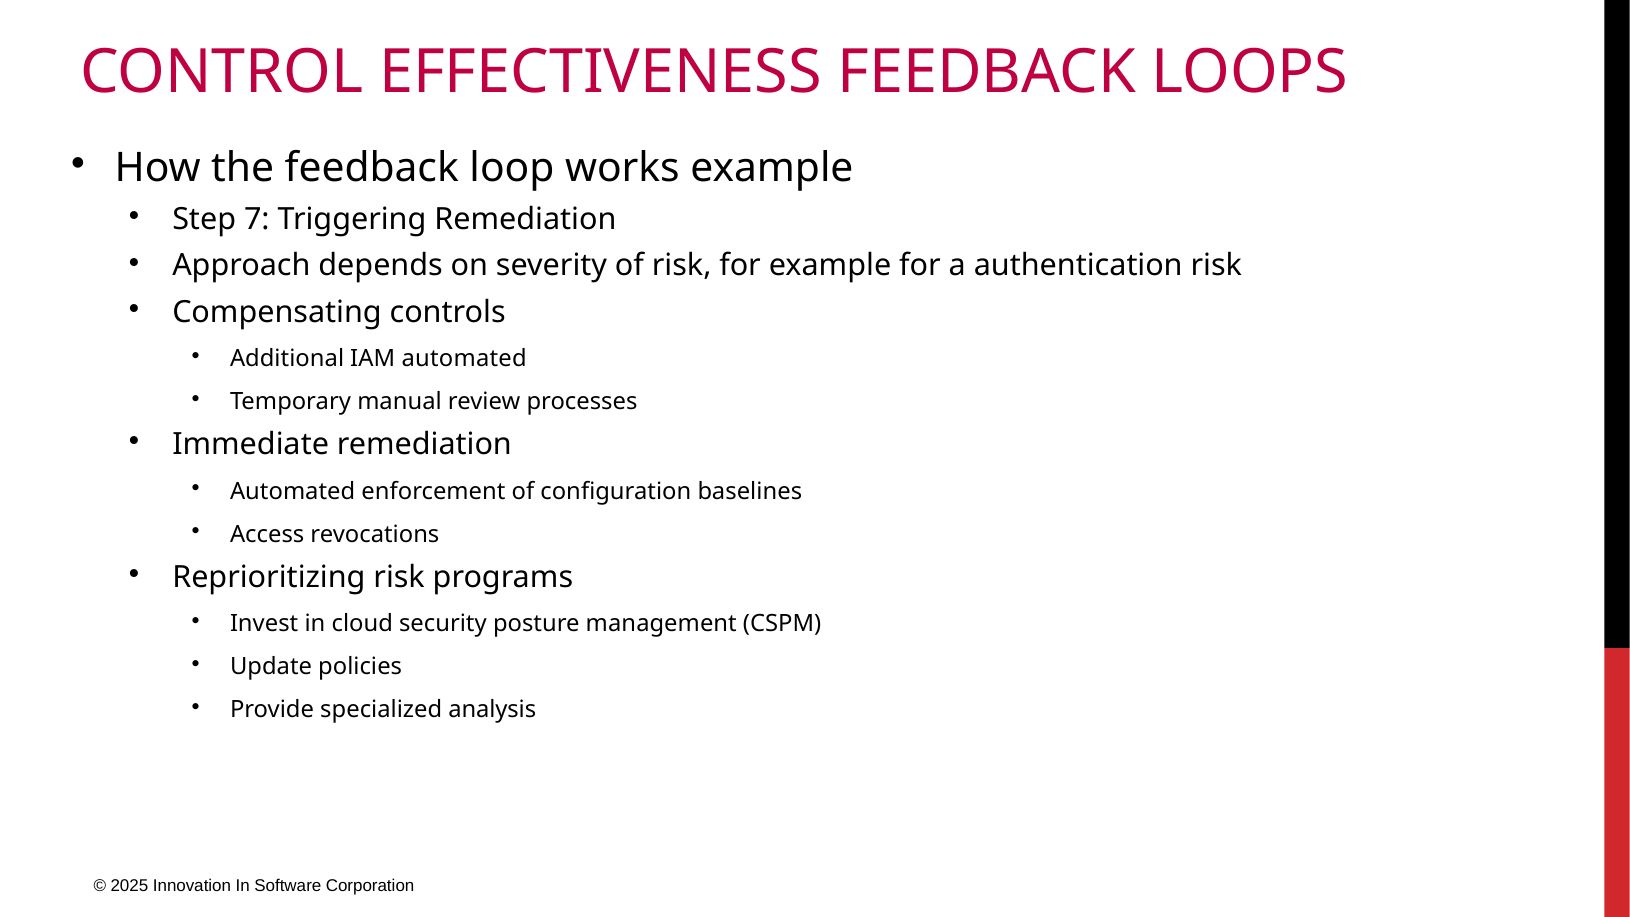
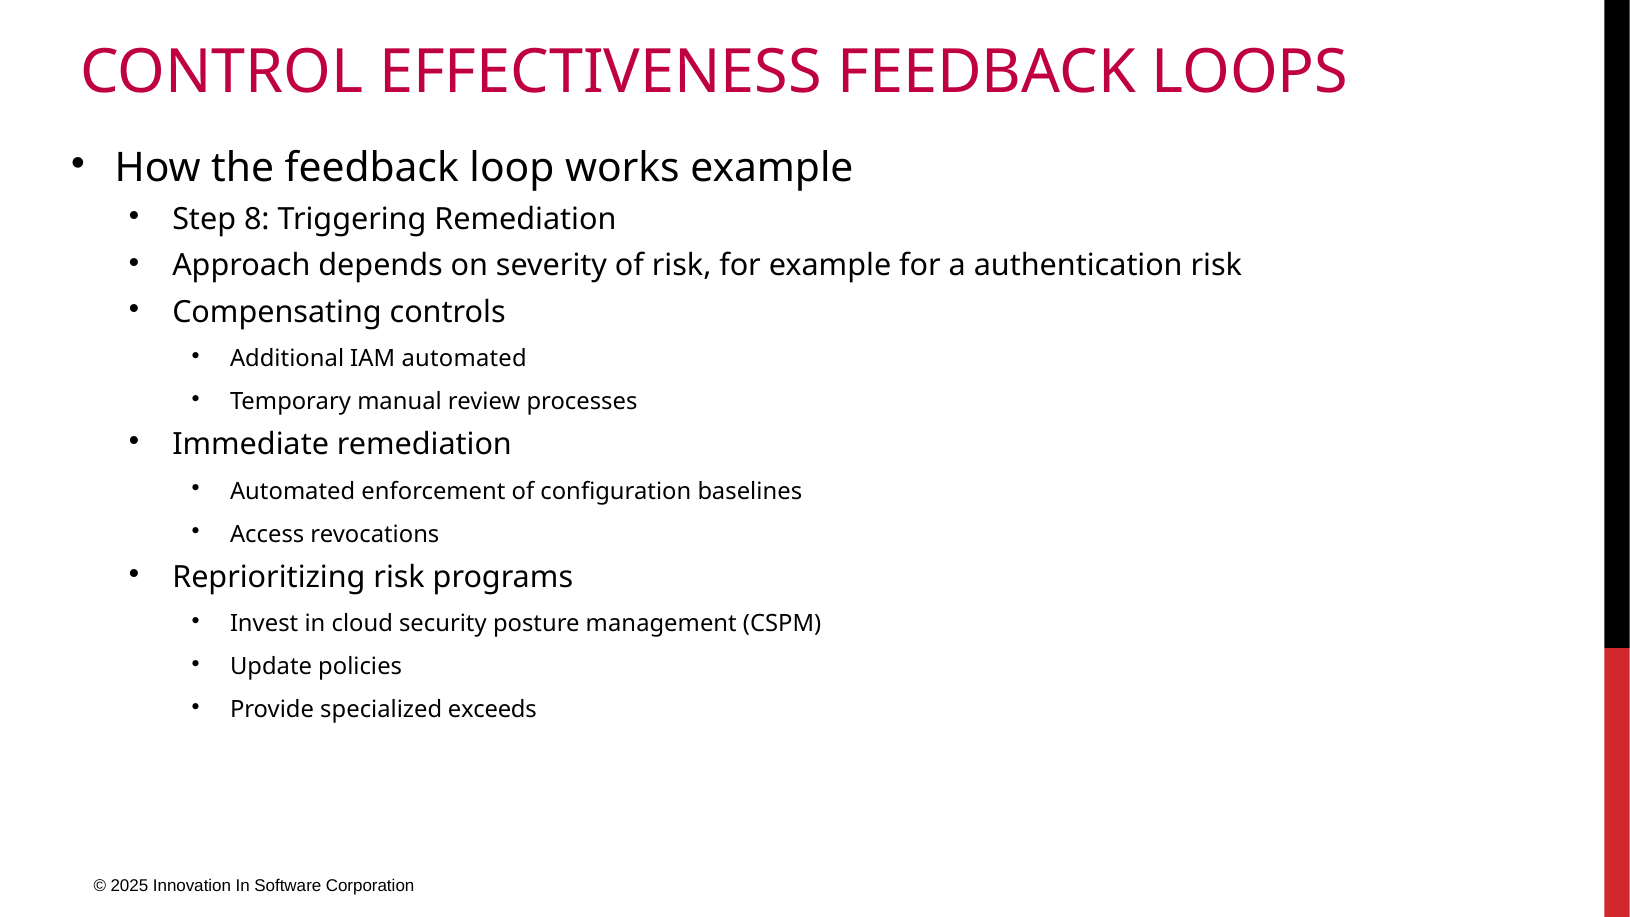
7: 7 -> 8 (257, 220)
analysis: analysis -> exceeds (492, 710)
